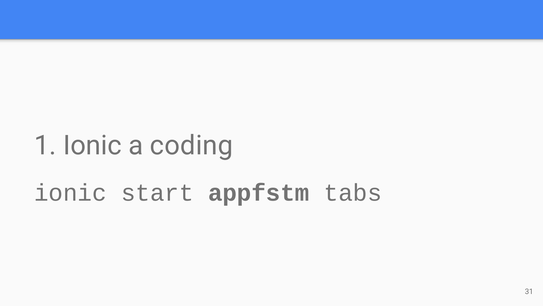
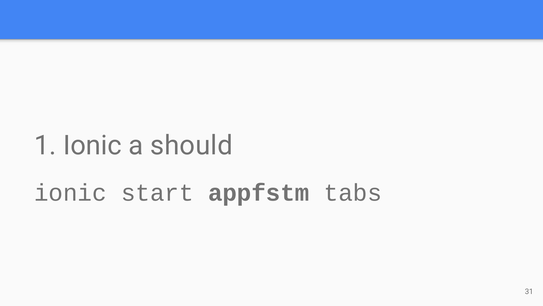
coding: coding -> should (191, 145)
